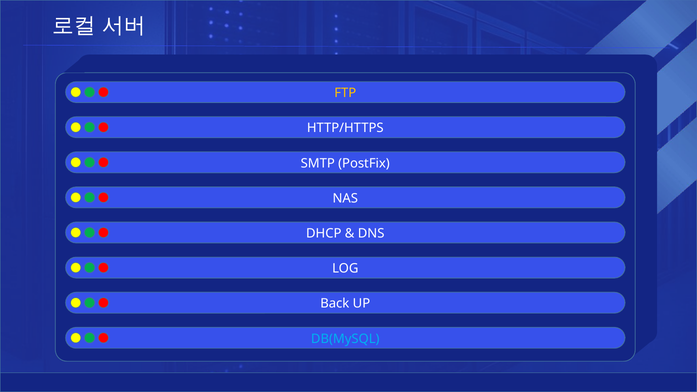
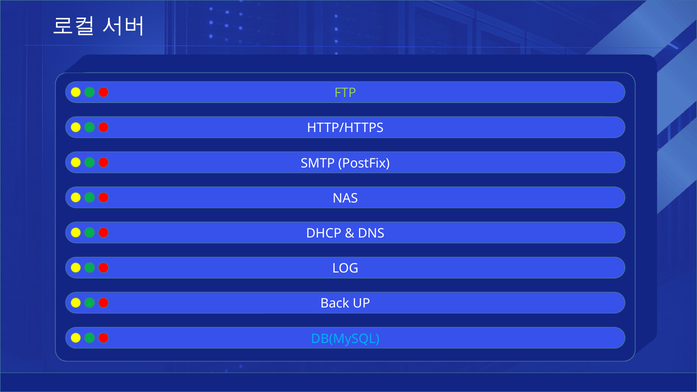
FTP colour: yellow -> light green (345, 93)
